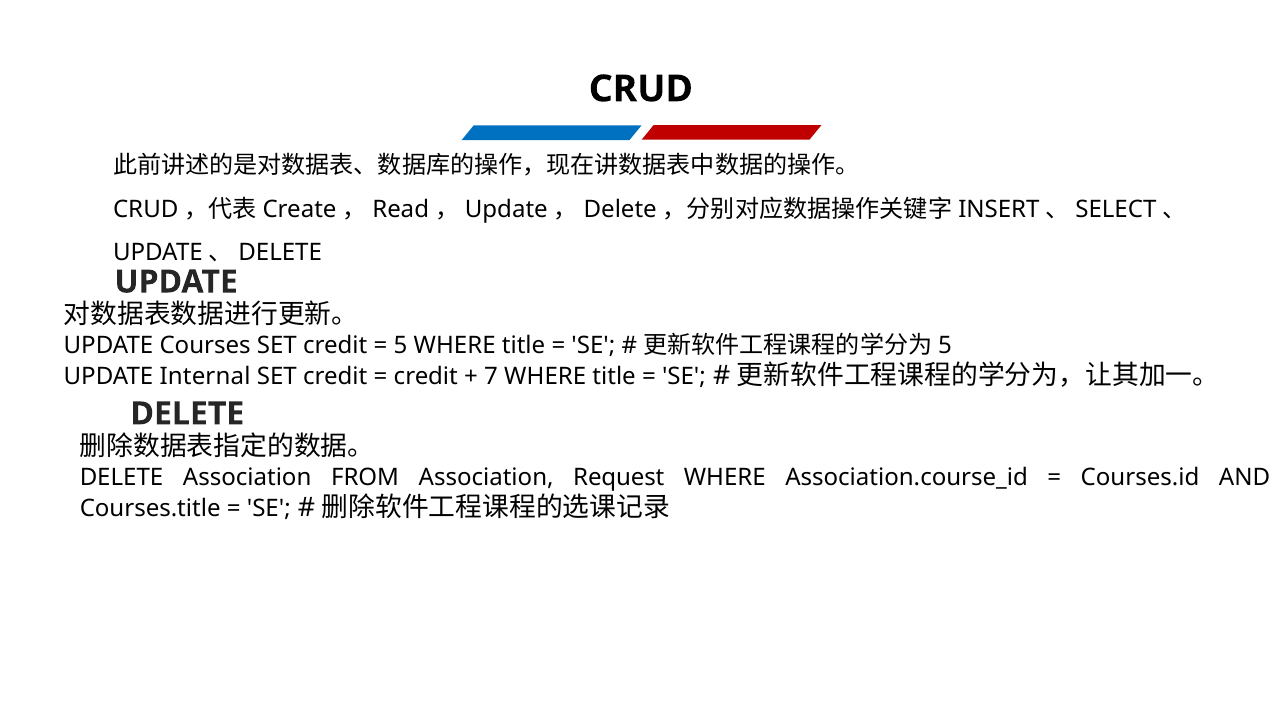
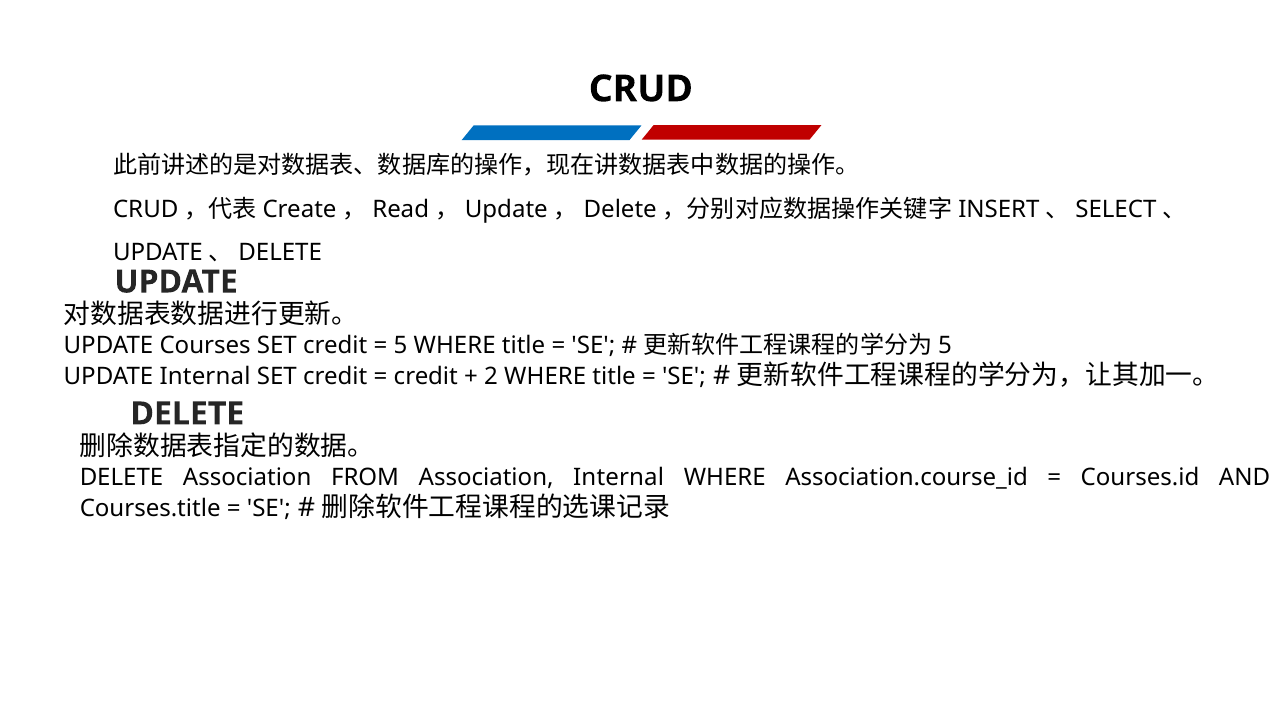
7: 7 -> 2 (491, 377)
Association Request: Request -> Internal (619, 477)
